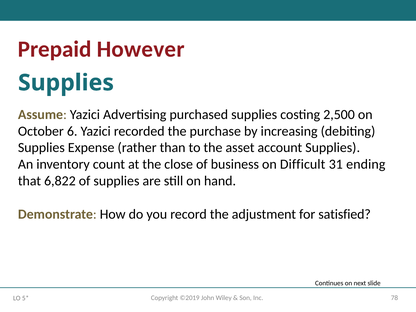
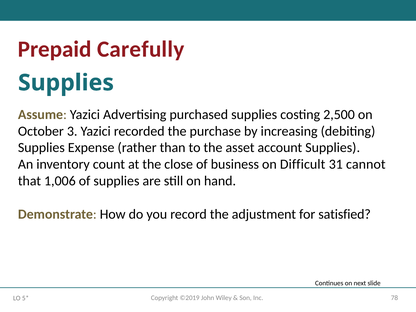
However: However -> Carefully (141, 49)
6: 6 -> 3 (72, 131)
ending: ending -> cannot (366, 164)
6,822: 6,822 -> 1,006 (60, 181)
